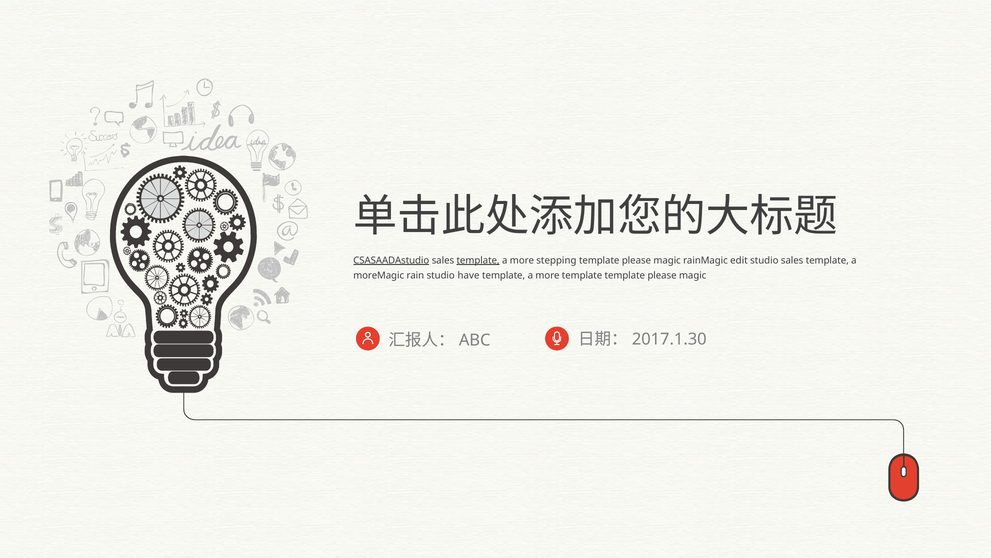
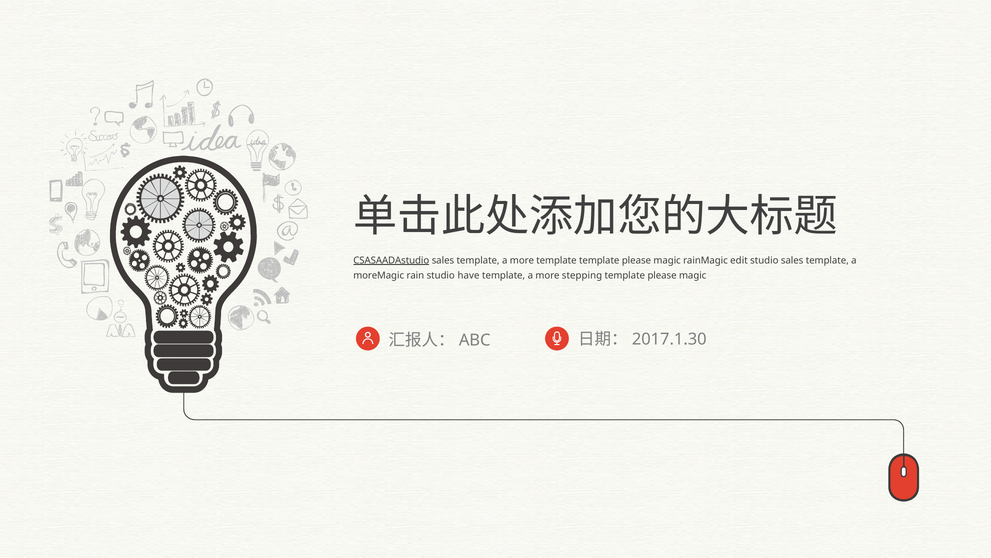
template underline: present -> none (478, 260)
more stepping: stepping -> template (556, 260)
more template: template -> stepping (582, 275)
